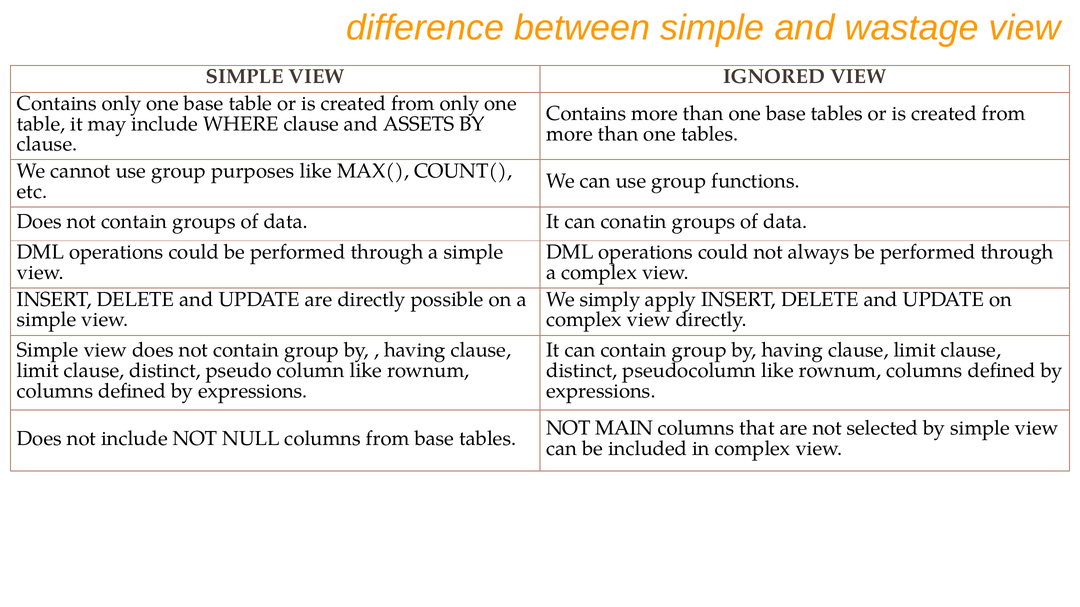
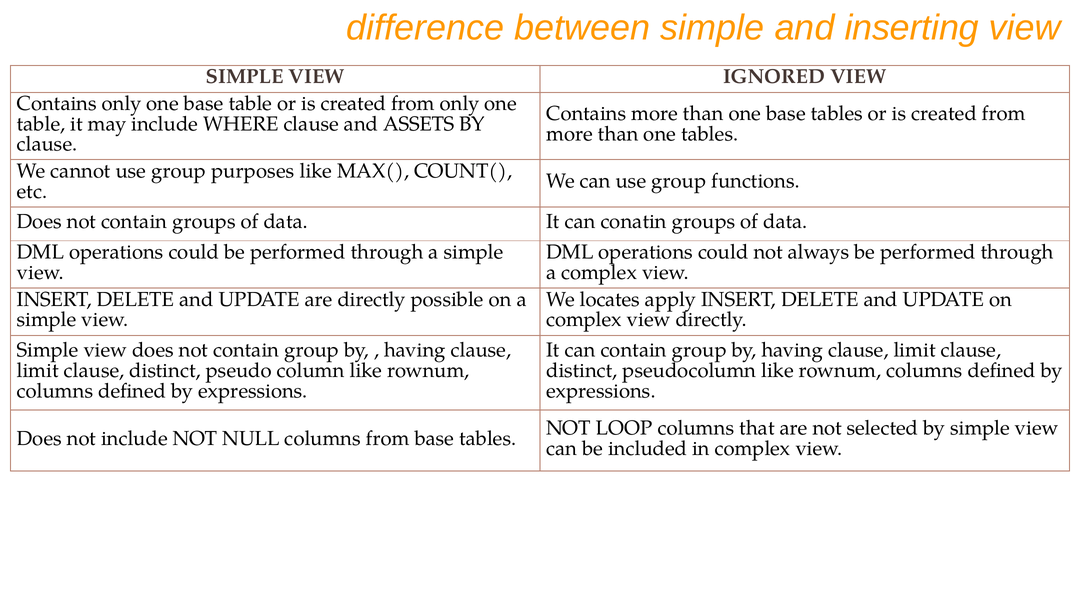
wastage: wastage -> inserting (912, 28)
simply: simply -> locates (610, 300)
MAIN: MAIN -> LOOP (624, 429)
